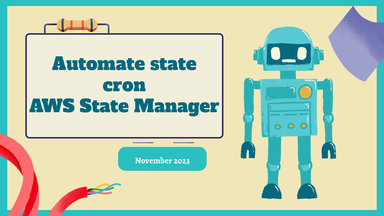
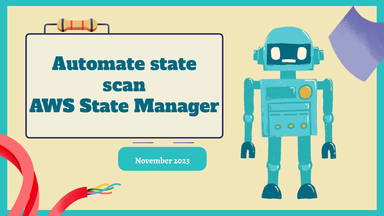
cron: cron -> scan (124, 86)
